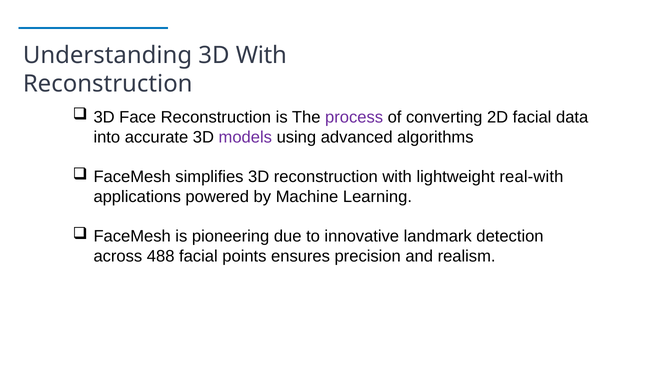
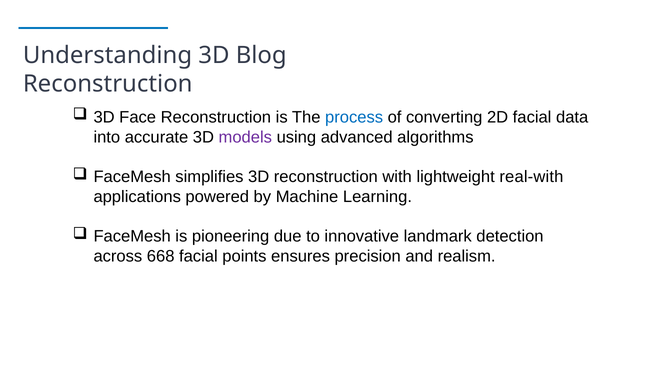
3D With: With -> Blog (261, 55)
process colour: purple -> blue (354, 117)
488: 488 -> 668 (161, 256)
